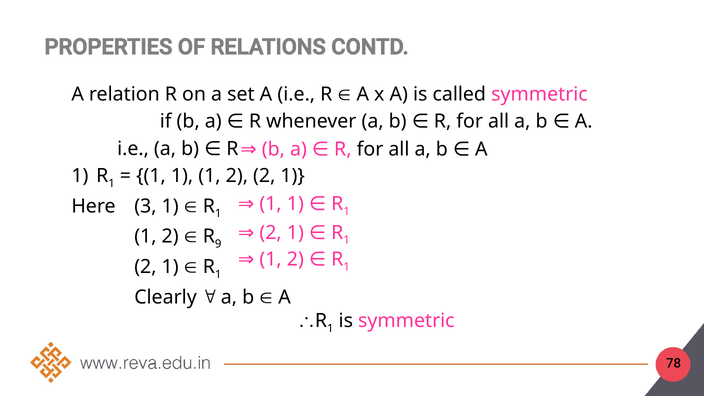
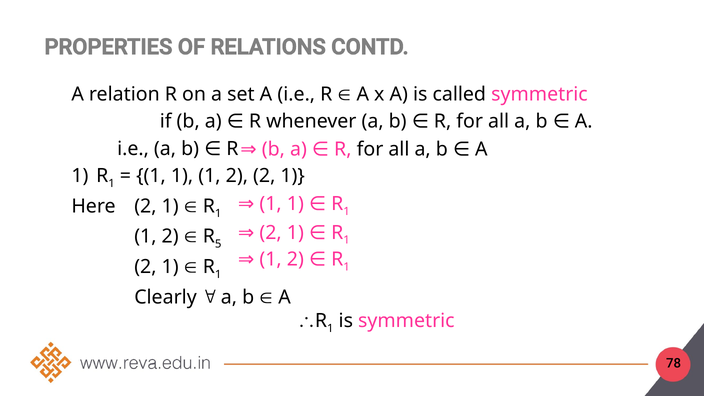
Here 3: 3 -> 2 (145, 206)
9: 9 -> 5 (218, 244)
